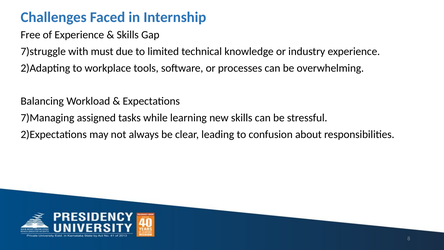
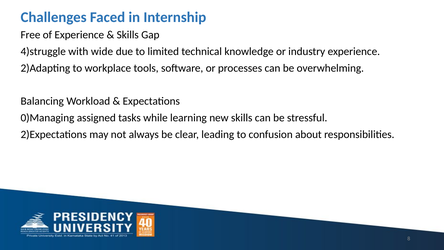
7)struggle: 7)struggle -> 4)struggle (43, 51)
must: must -> wide (102, 51)
7)Managing: 7)Managing -> 0)Managing (47, 118)
